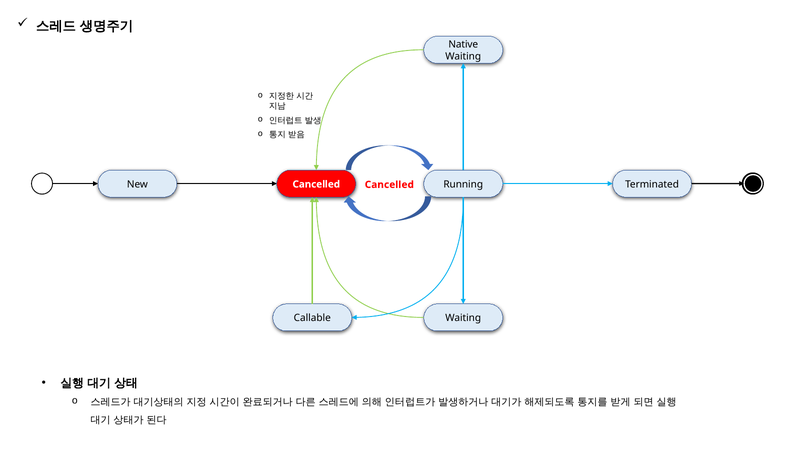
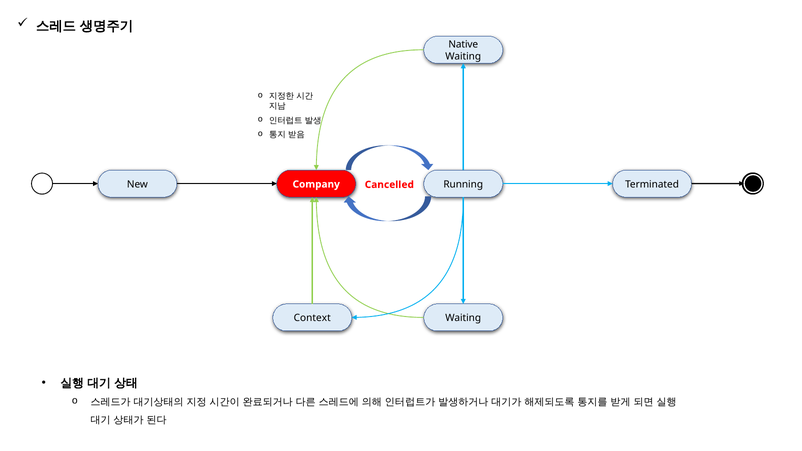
New Cancelled: Cancelled -> Company (316, 184)
Callable: Callable -> Context (312, 318)
